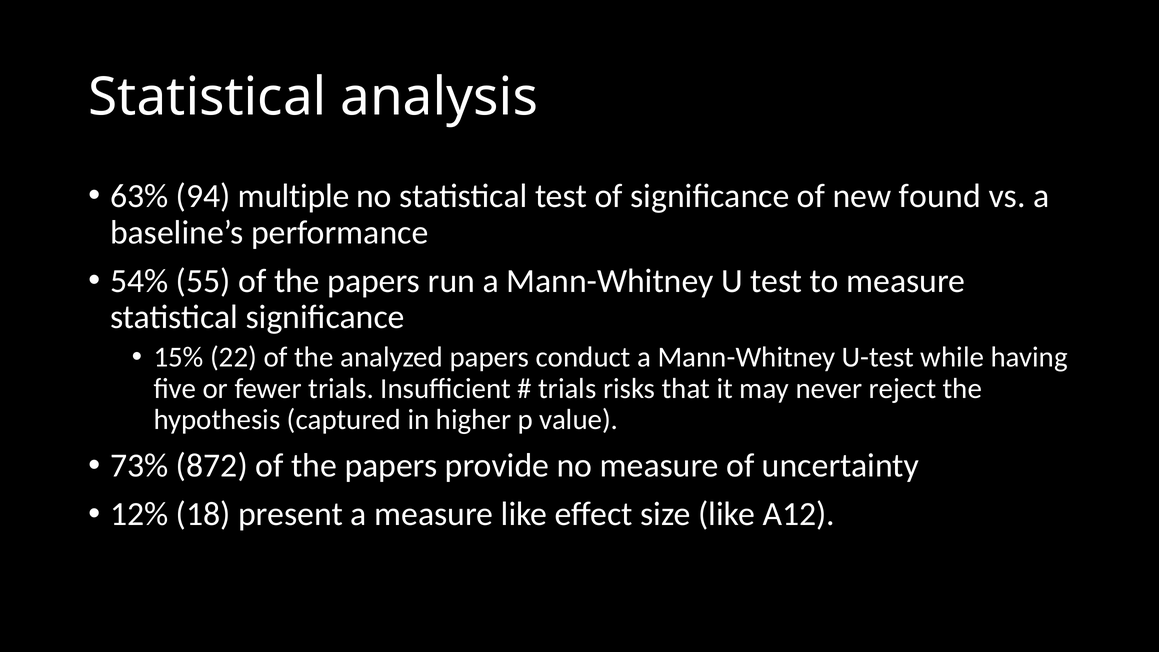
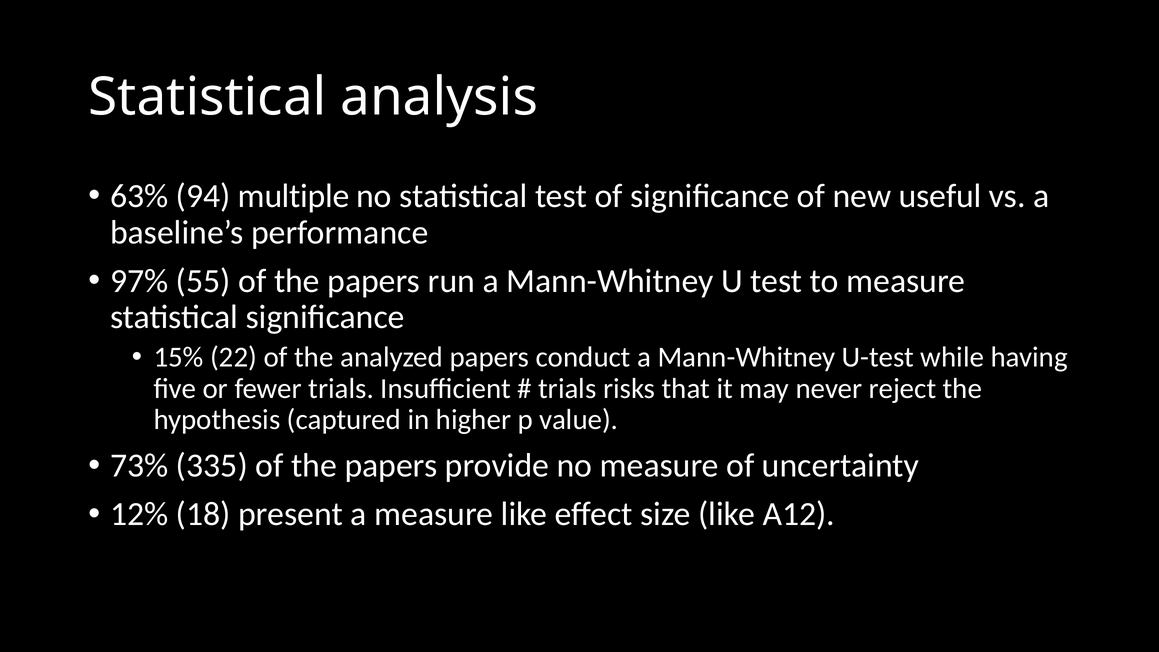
found: found -> useful (940, 196)
54%: 54% -> 97% (139, 281)
872: 872 -> 335 (212, 466)
